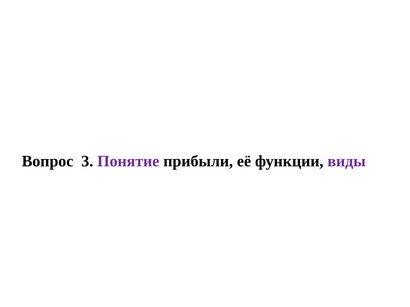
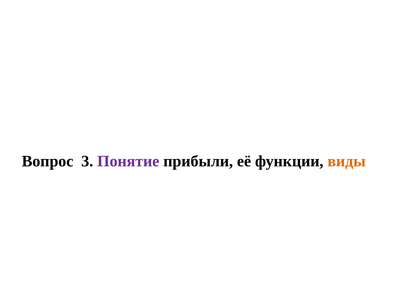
виды colour: purple -> orange (347, 162)
